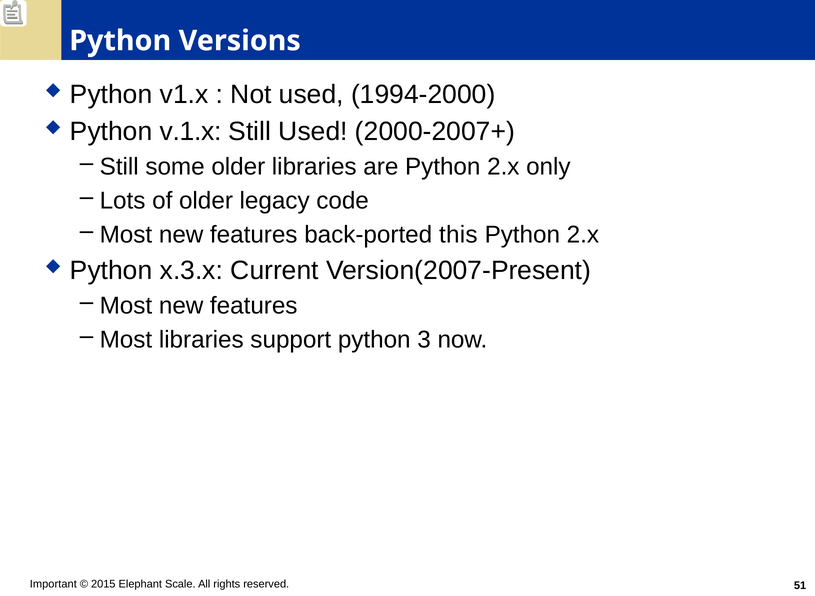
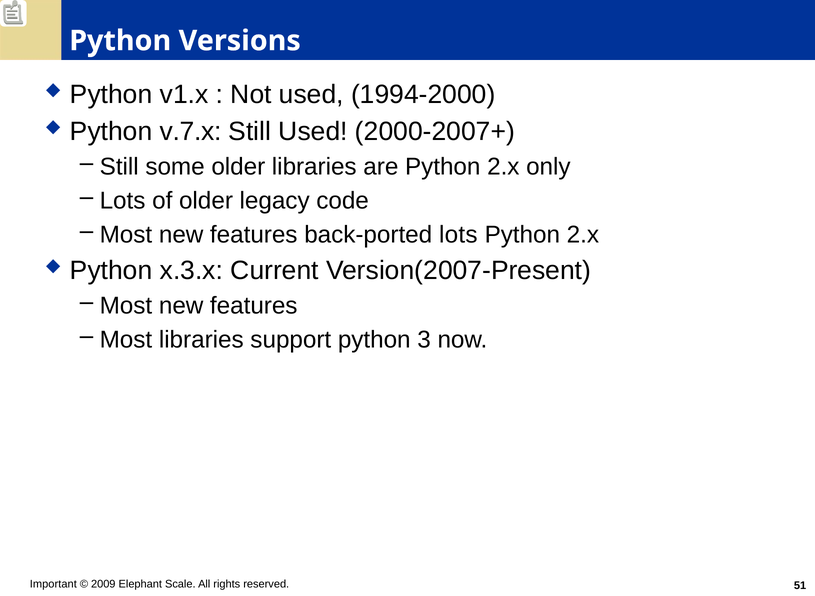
v.1.x: v.1.x -> v.7.x (191, 132)
back-ported this: this -> lots (458, 235)
2015: 2015 -> 2009 (103, 584)
